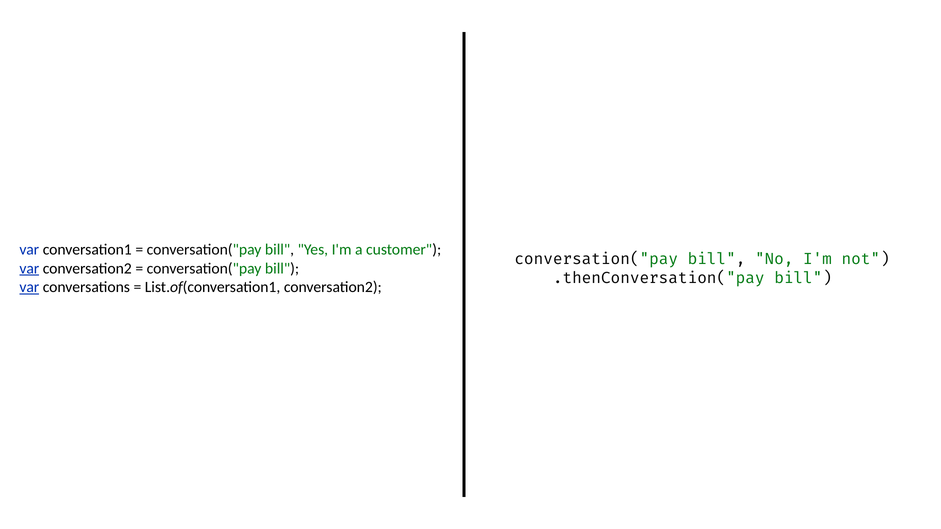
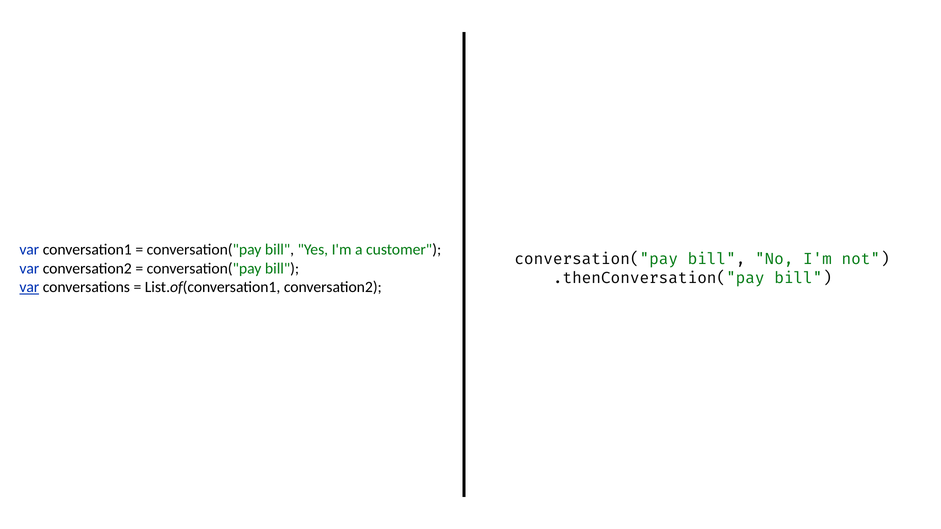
var underline: present -> none (29, 269)
